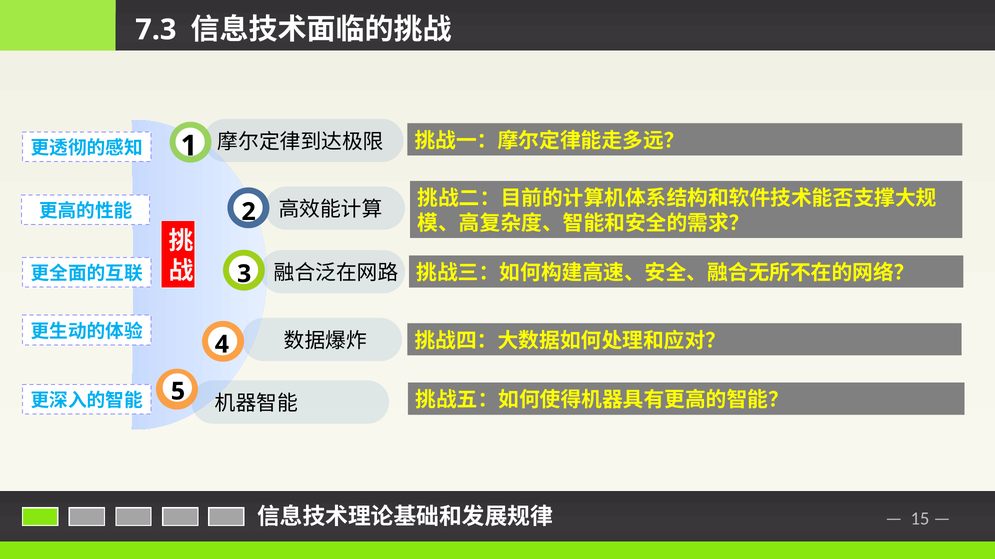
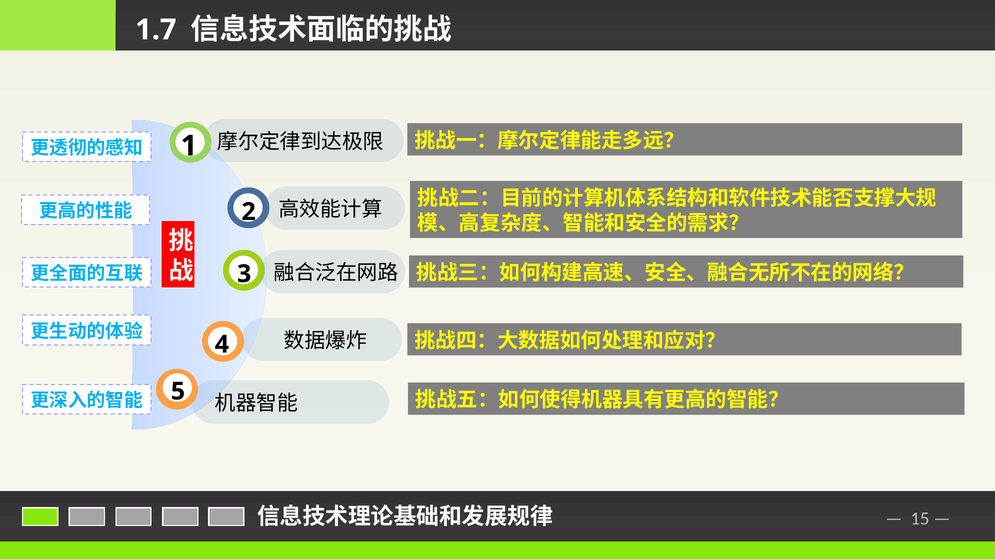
7.3: 7.3 -> 1.7 (156, 30)
